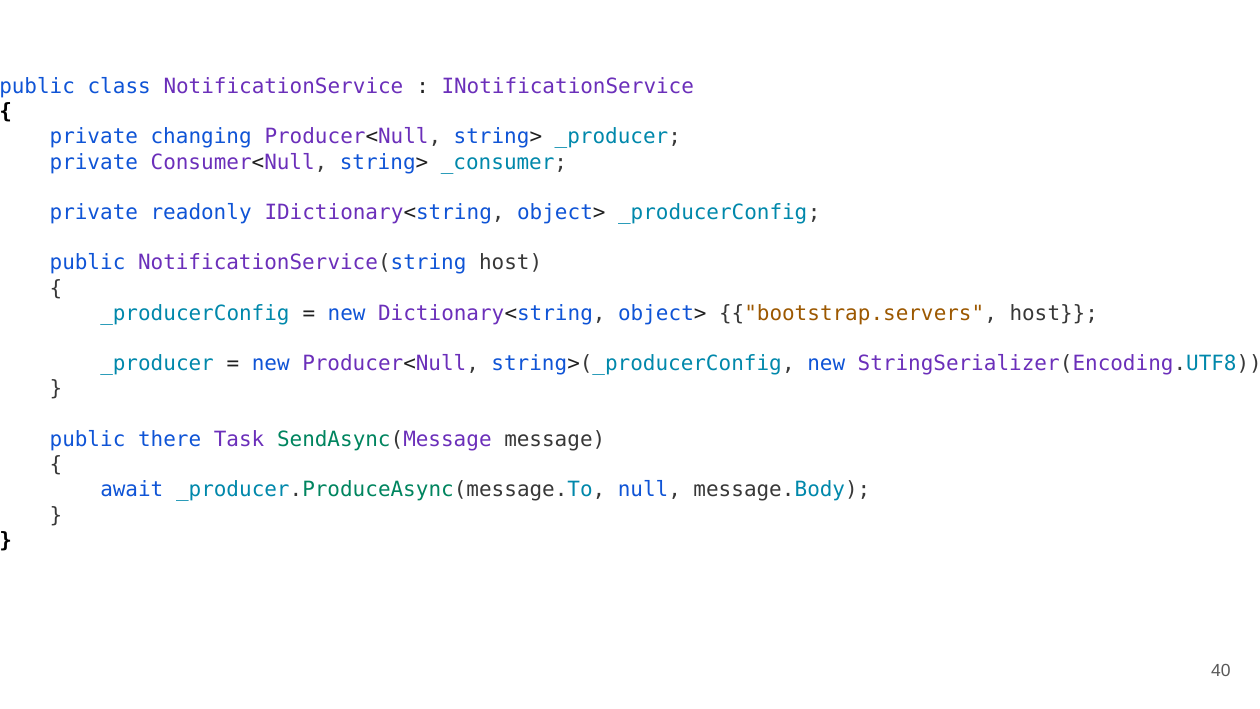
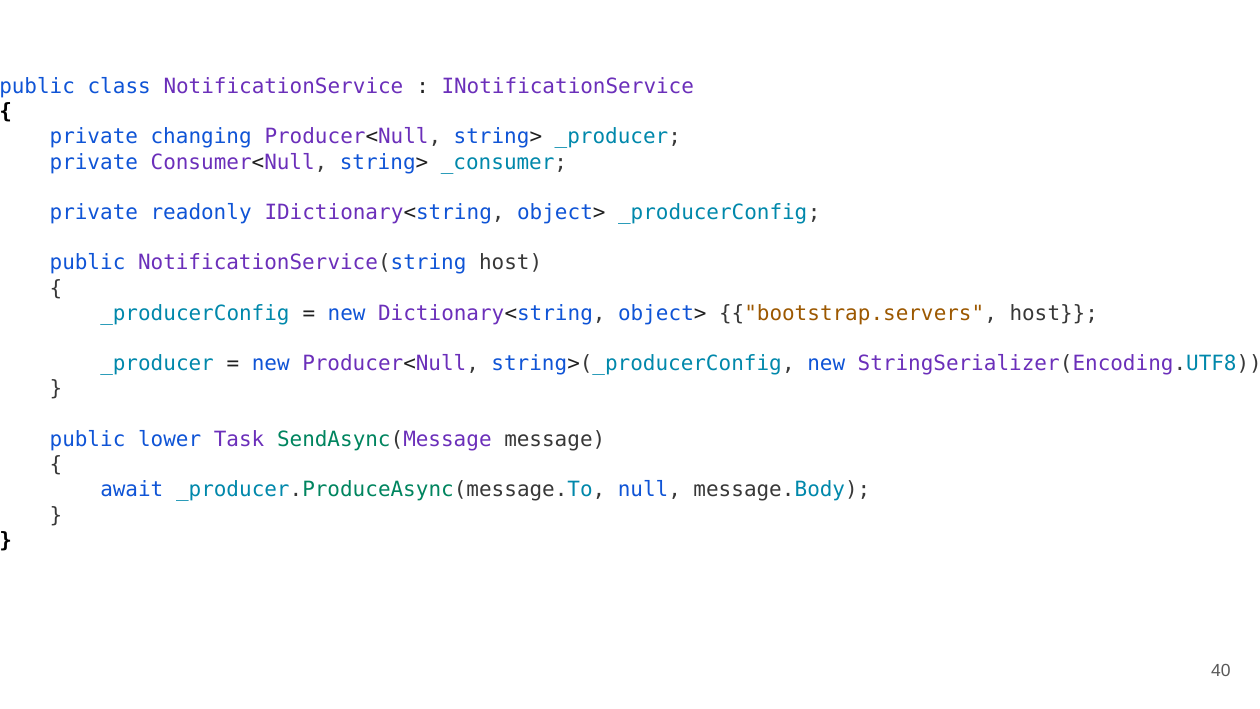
there: there -> lower (170, 439)
